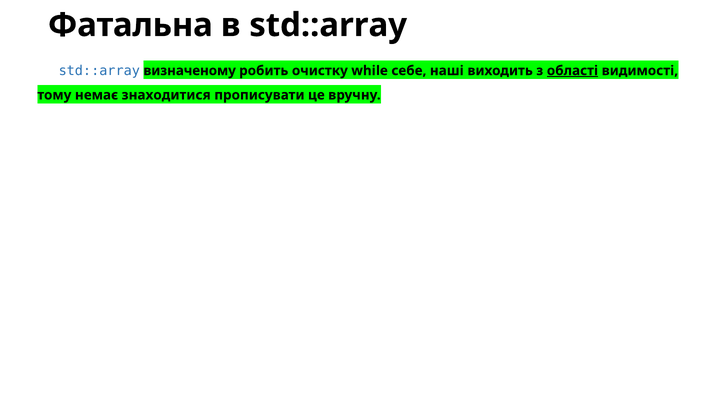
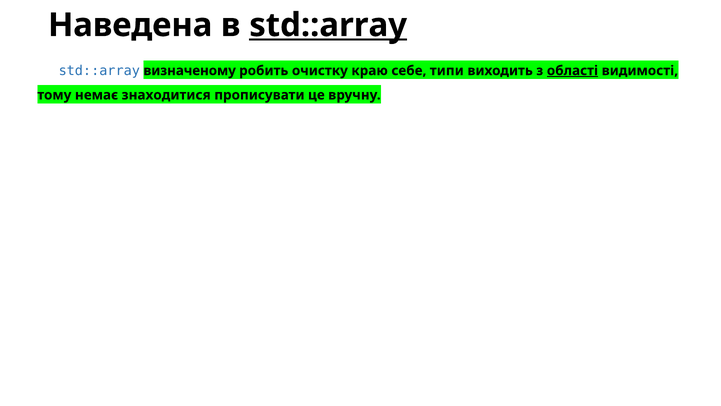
Фатальна: Фатальна -> Наведена (130, 25)
std::array underline: none -> present (328, 25)
while: while -> краю (370, 71)
наші: наші -> типи (447, 71)
